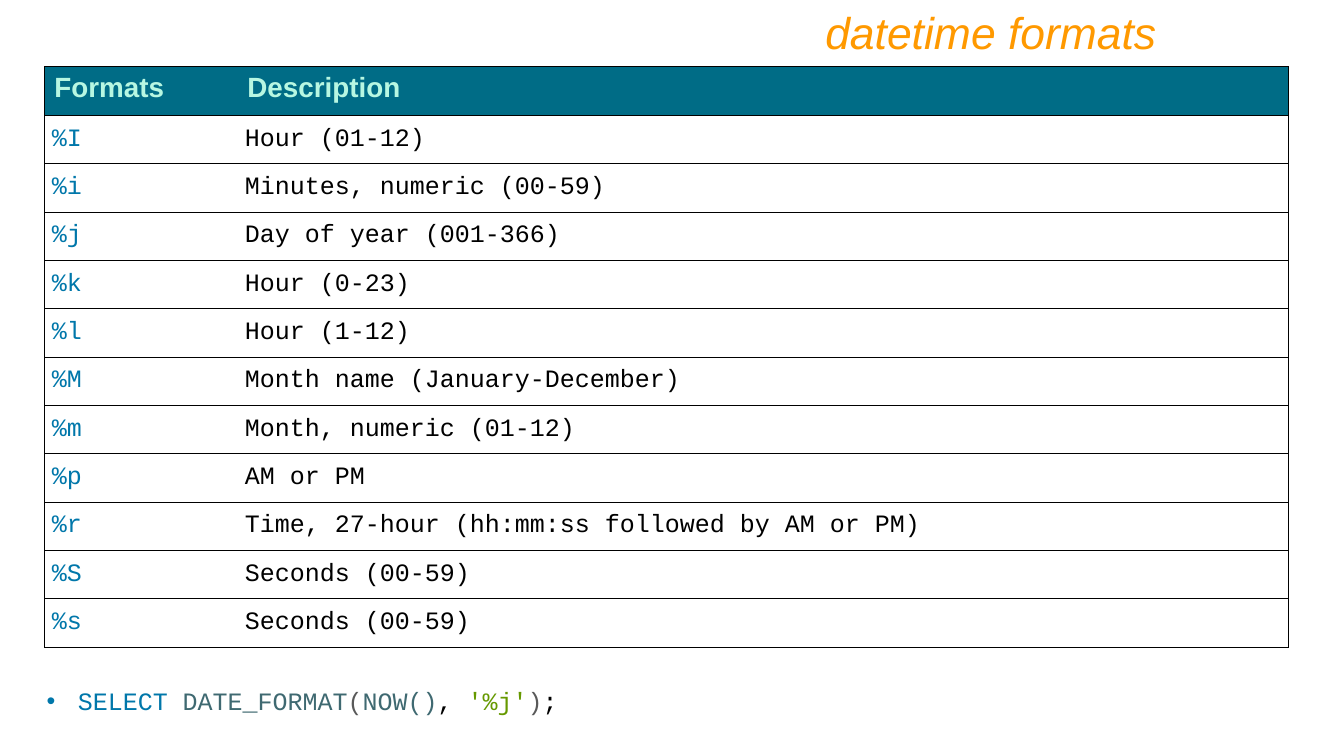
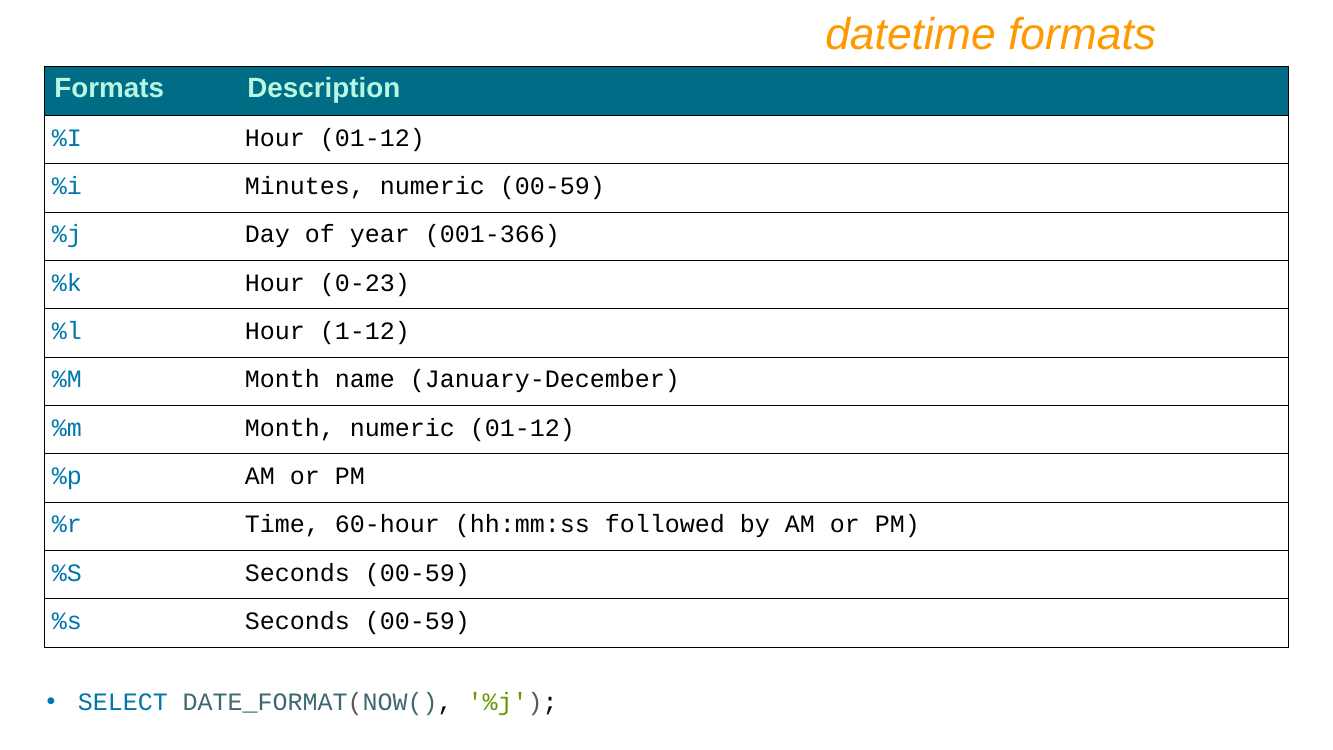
27-hour: 27-hour -> 60-hour (387, 524)
